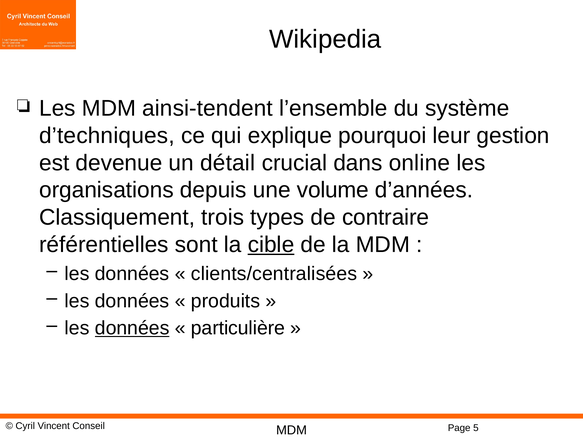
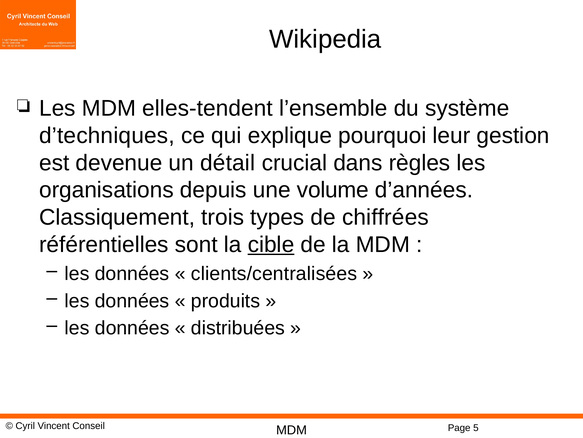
ainsi-tendent: ainsi-tendent -> elles-tendent (208, 108)
online: online -> règles (419, 163)
contraire: contraire -> chiffrées (385, 217)
données underline: present -> none (132, 328)
particulière: particulière -> distribuées (238, 328)
